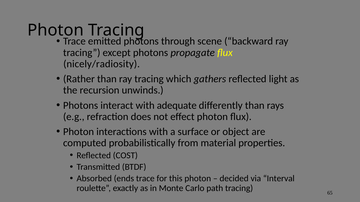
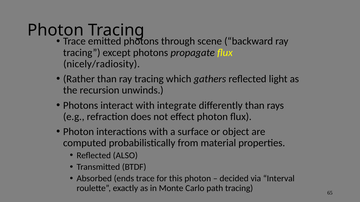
adequate: adequate -> integrate (177, 106)
COST: COST -> ALSO (125, 156)
